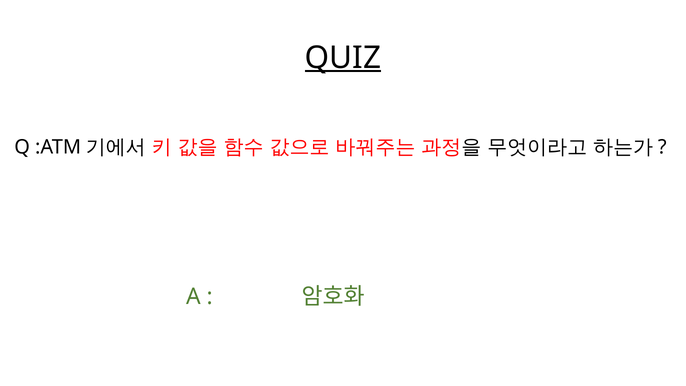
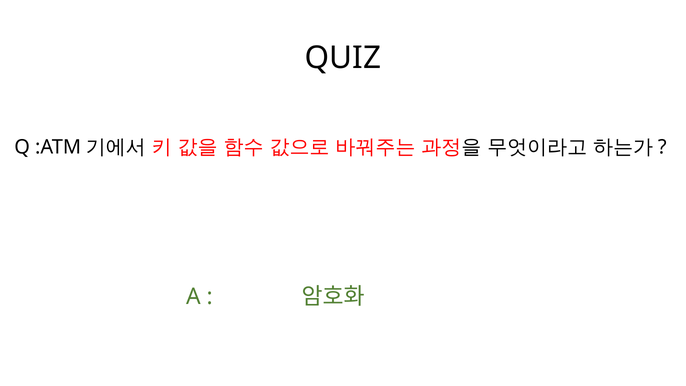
QUIZ underline: present -> none (343, 58)
